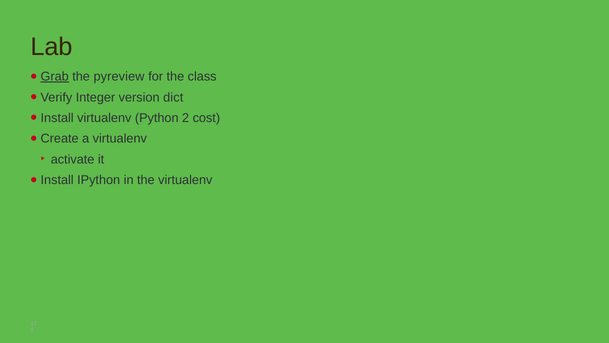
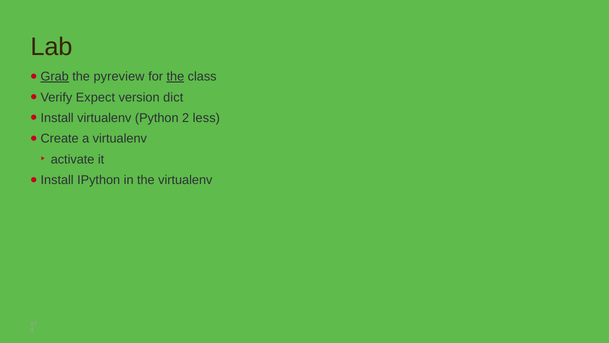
the underline: none -> present (175, 77)
Integer: Integer -> Expect (95, 97)
cost: cost -> less (206, 118)
